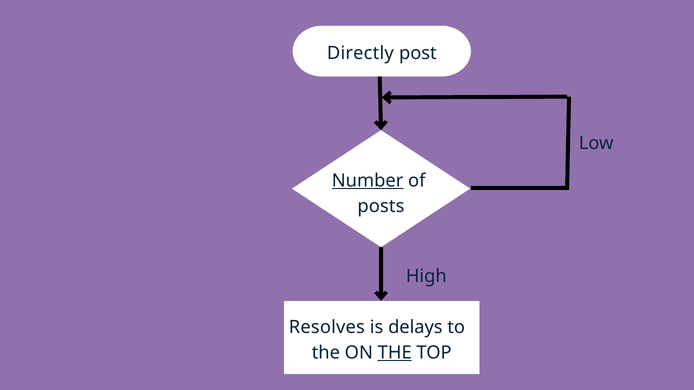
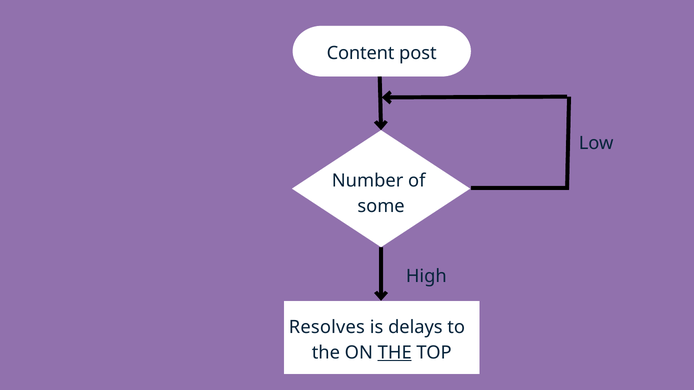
Directly: Directly -> Content (361, 53)
Number underline: present -> none (368, 181)
posts: posts -> some (381, 206)
